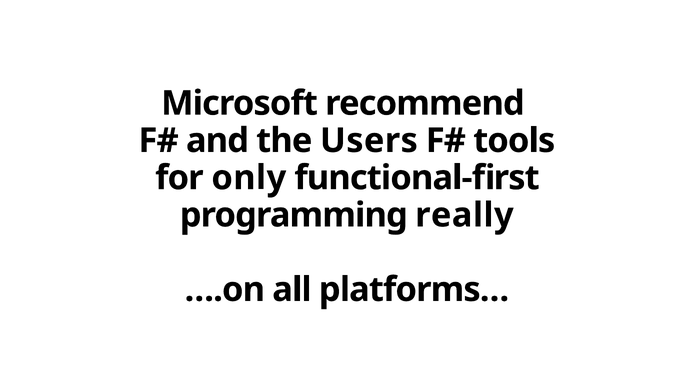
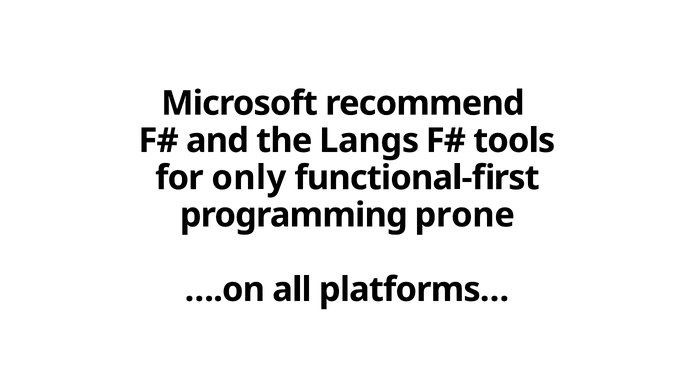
Users: Users -> Langs (369, 141)
really: really -> prone (465, 215)
